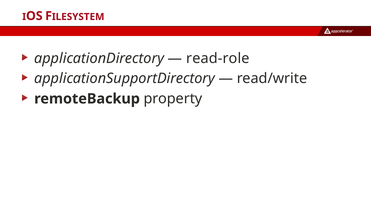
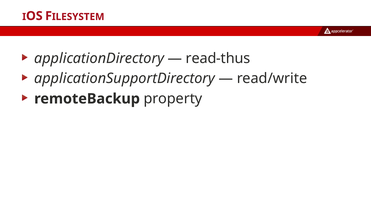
read-role: read-role -> read-thus (218, 58)
